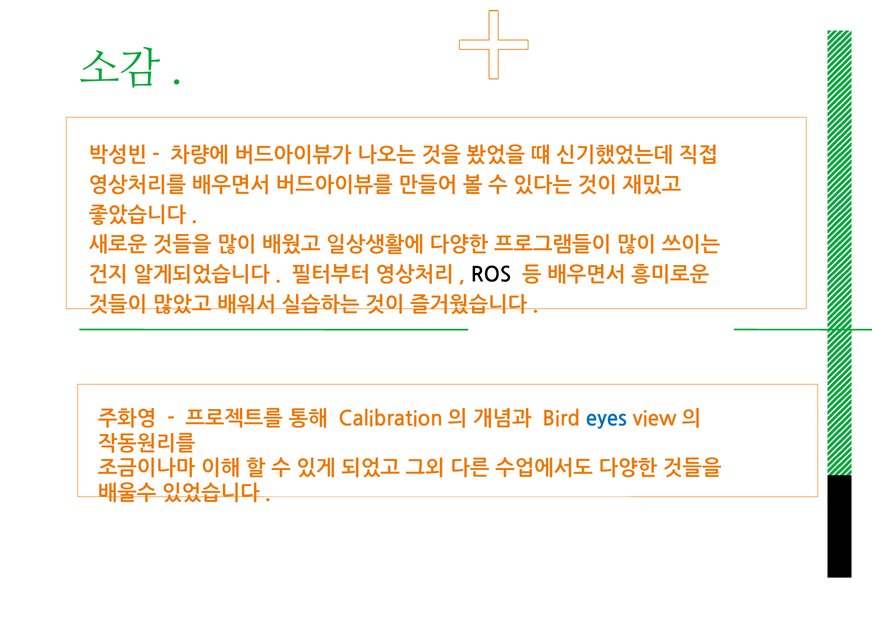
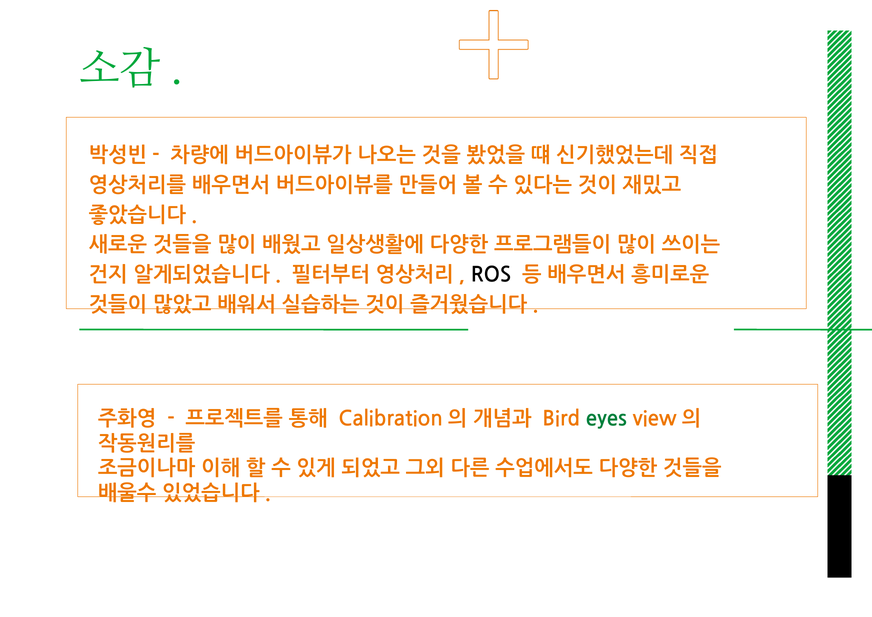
eyes colour: blue -> green (606, 419)
